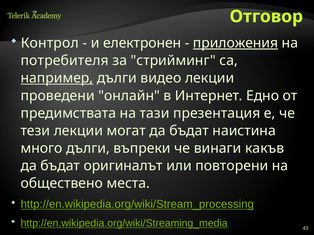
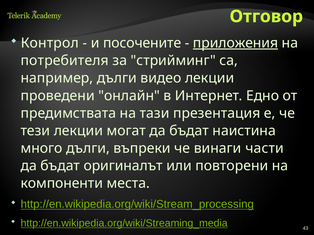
електронен: електронен -> посочените (142, 43)
например underline: present -> none (57, 78)
какъв: какъв -> части (265, 149)
обществено: обществено -> компоненти (62, 184)
